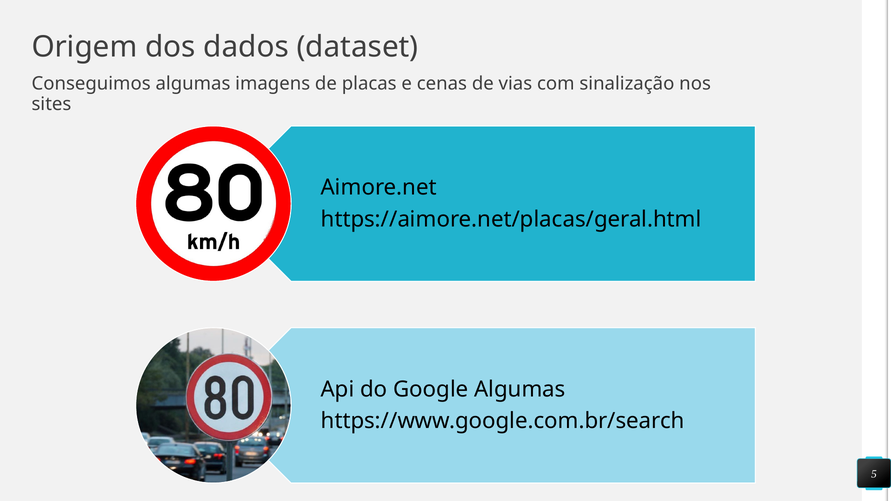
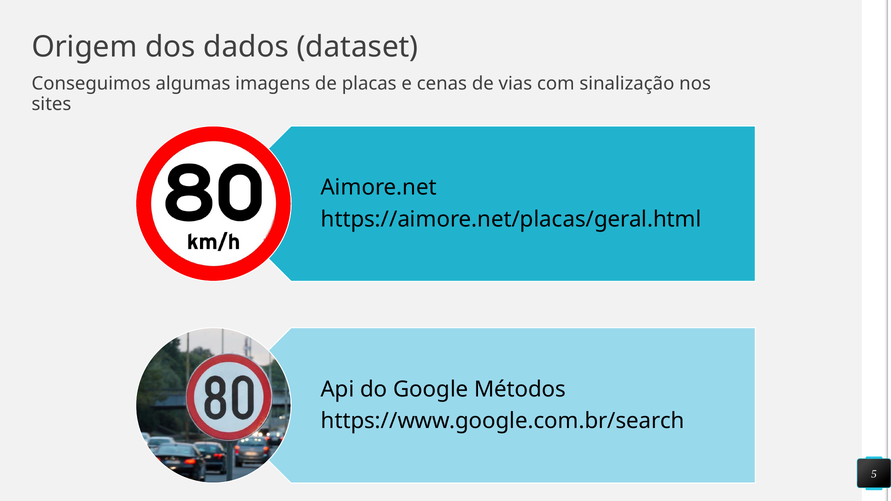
Algumas: Algumas -> Métodos (520, 389)
